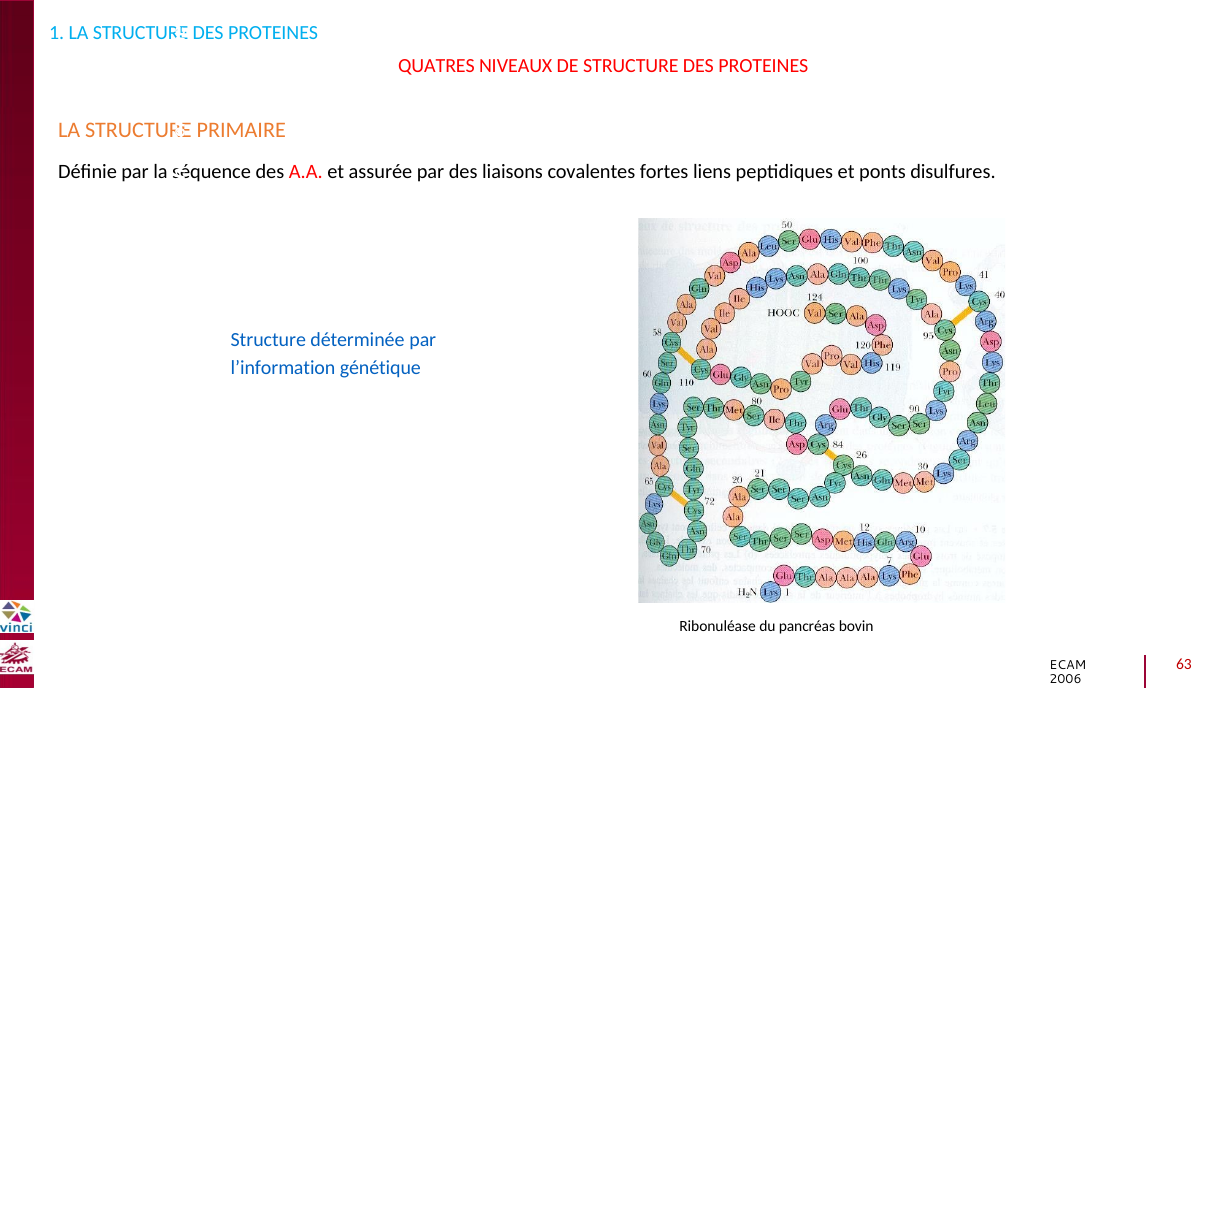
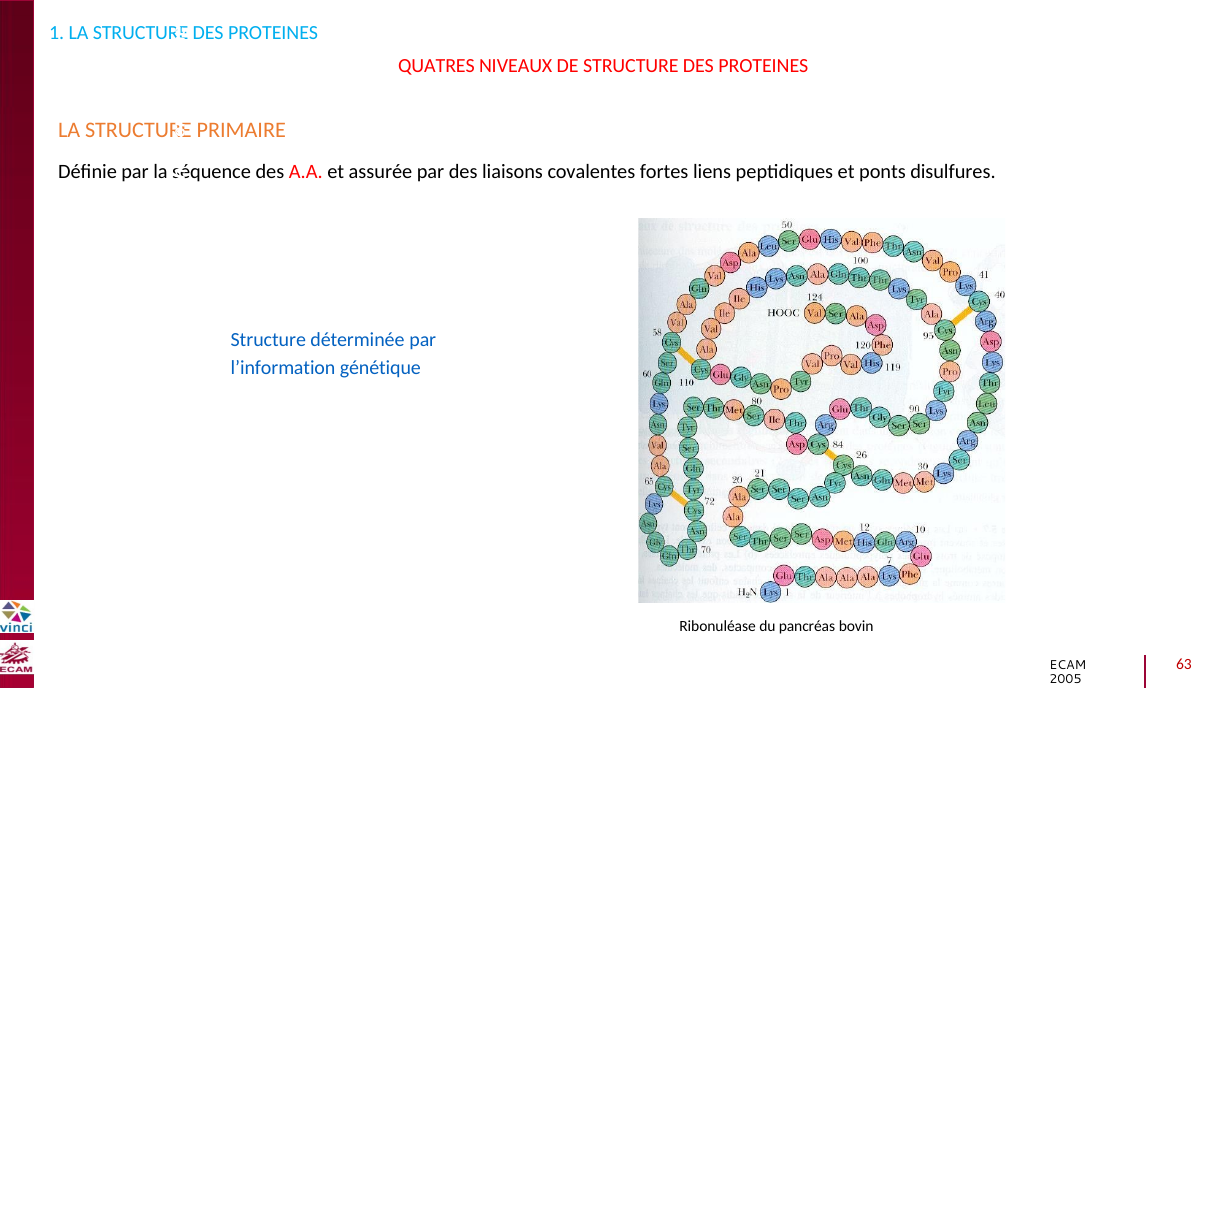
2006: 2006 -> 2005 (1065, 680)
